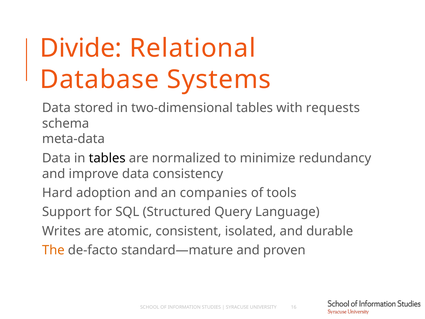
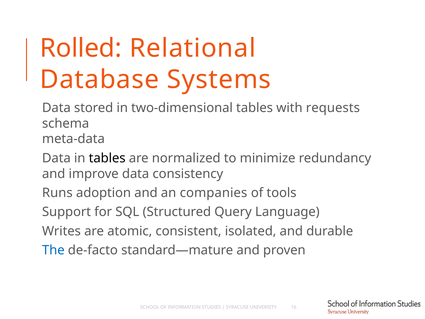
Divide: Divide -> Rolled (81, 48)
Hard: Hard -> Runs (57, 193)
The colour: orange -> blue (53, 250)
